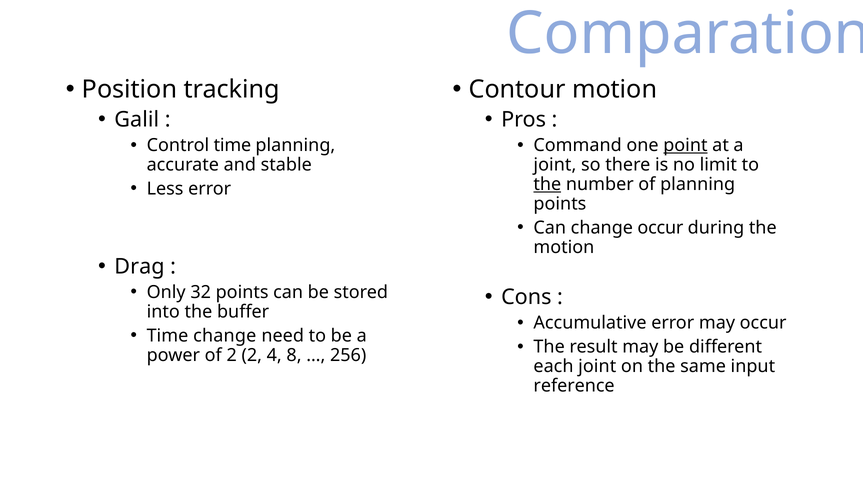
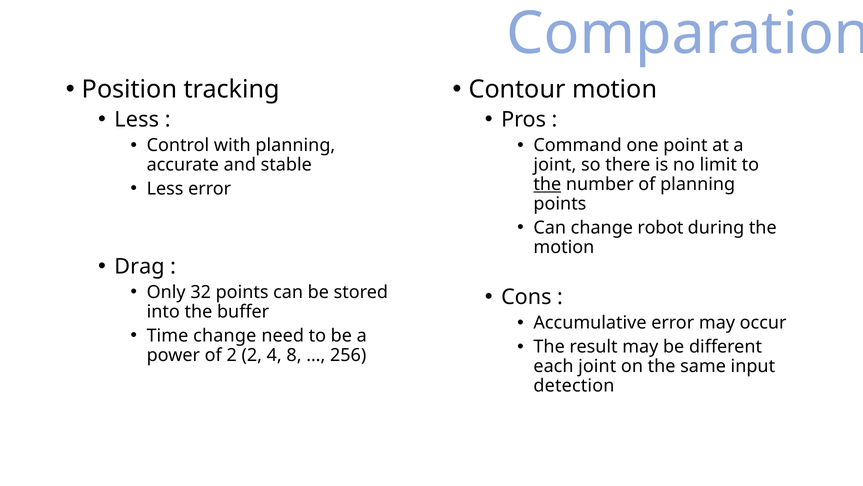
Galil: Galil -> Less (137, 119)
Control time: time -> with (232, 145)
point underline: present -> none (685, 145)
change occur: occur -> robot (660, 227)
reference: reference -> detection (574, 385)
